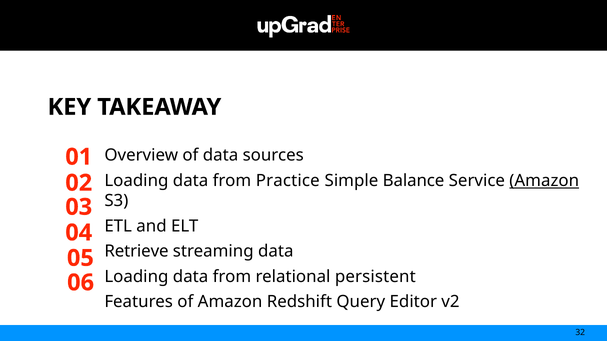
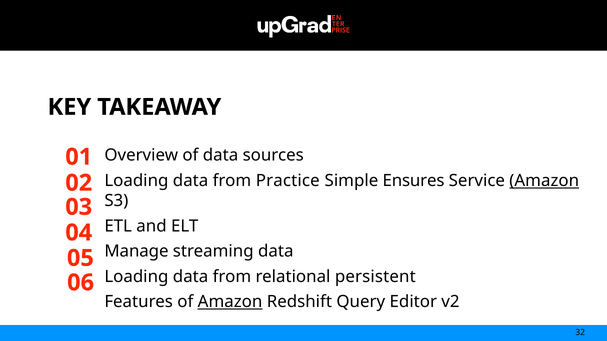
Balance: Balance -> Ensures (414, 181)
Retrieve: Retrieve -> Manage (136, 252)
Amazon underline: none -> present (230, 302)
